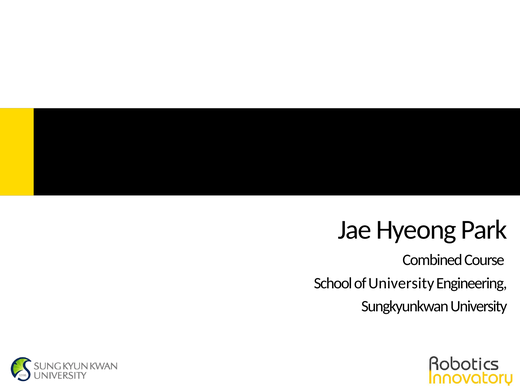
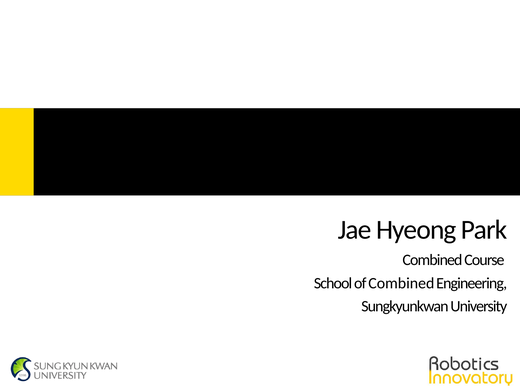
of University: University -> Combined (401, 283)
